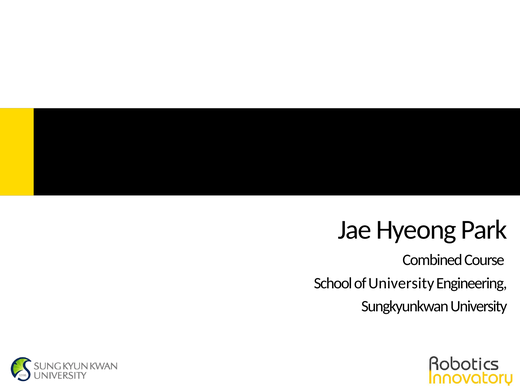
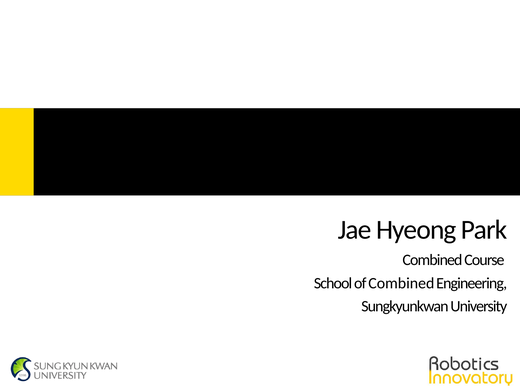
of University: University -> Combined (401, 283)
